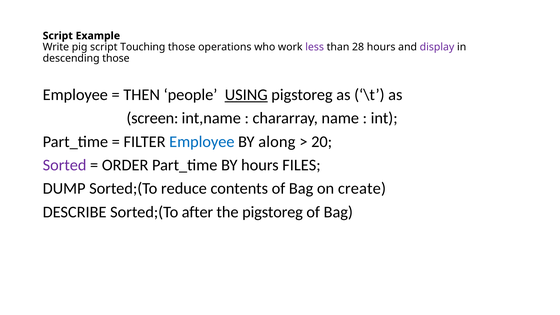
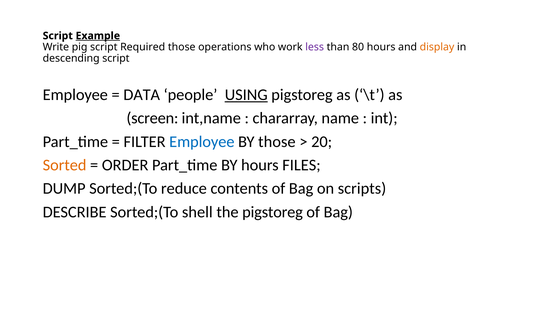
Example underline: none -> present (98, 36)
Touching: Touching -> Required (143, 47)
28: 28 -> 80 (358, 47)
display colour: purple -> orange (437, 47)
descending those: those -> script (116, 58)
THEN: THEN -> DATA (142, 95)
BY along: along -> those (277, 142)
Sorted colour: purple -> orange (65, 165)
create: create -> scripts (362, 189)
after: after -> shell (197, 212)
